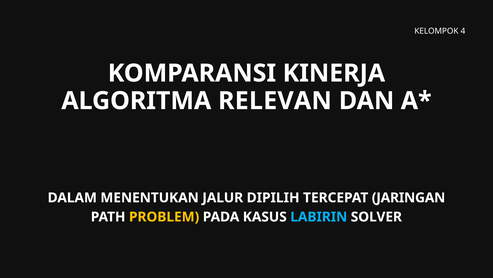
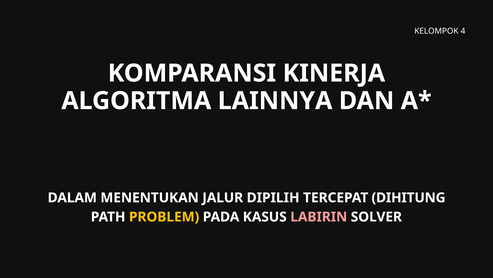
RELEVAN: RELEVAN -> LAINNYA (275, 101)
JARINGAN: JARINGAN -> DIHITUNG (409, 197)
LABIRIN colour: light blue -> pink (319, 216)
